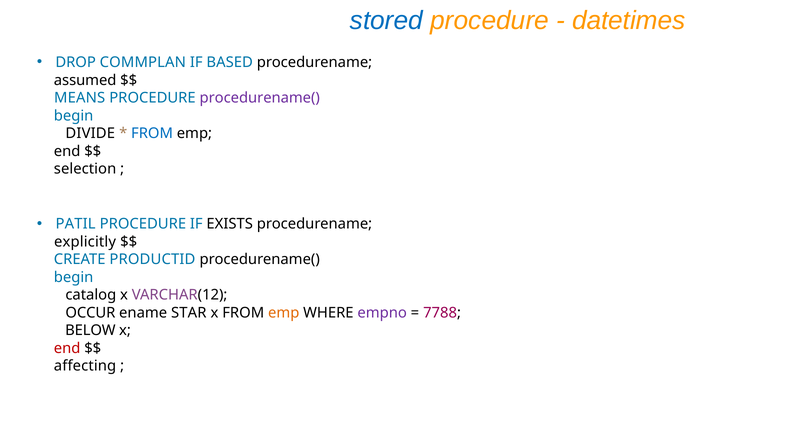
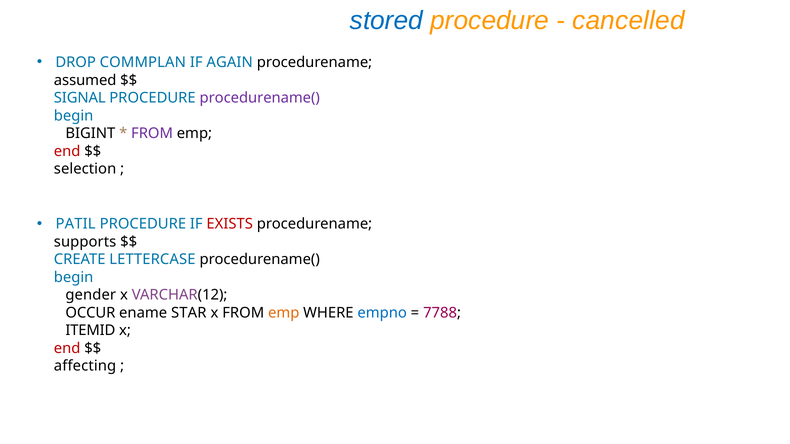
datetimes: datetimes -> cancelled (629, 21)
BASED: BASED -> AGAIN (230, 62)
MEANS: MEANS -> SIGNAL (80, 98)
DIVIDE: DIVIDE -> BIGINT (90, 134)
FROM colour: blue -> purple (152, 134)
end colour: black -> red (67, 151)
EXISTS colour: black -> red (230, 224)
explicitly: explicitly -> supports (85, 242)
PRODUCTID: PRODUCTID -> LETTERCASE (152, 260)
catalog: catalog -> gender (91, 295)
empno colour: purple -> blue (382, 313)
BELOW: BELOW -> ITEMID (90, 331)
